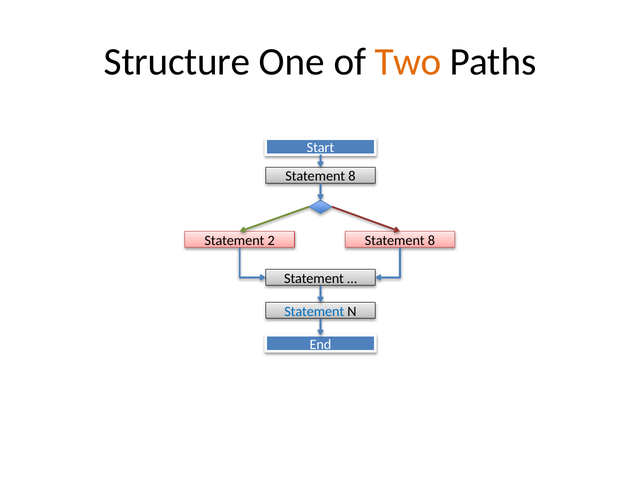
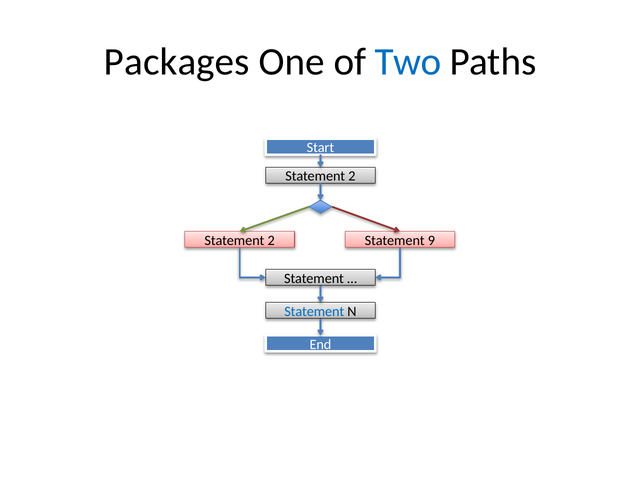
Structure: Structure -> Packages (177, 62)
Two colour: orange -> blue (408, 62)
8: 8 -> 2 (352, 176)
8: 8 -> 9 (431, 241)
